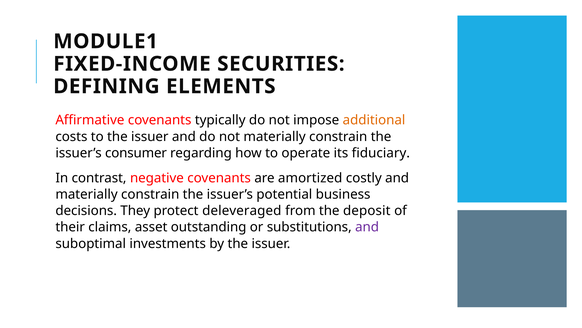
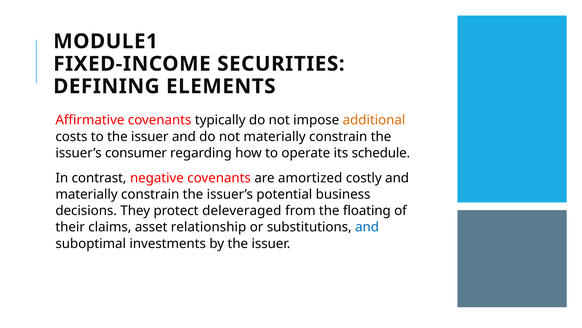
fiduciary: fiduciary -> schedule (381, 153)
deposit: deposit -> floating (367, 210)
outstanding: outstanding -> relationship (209, 227)
and colour: purple -> blue (367, 227)
